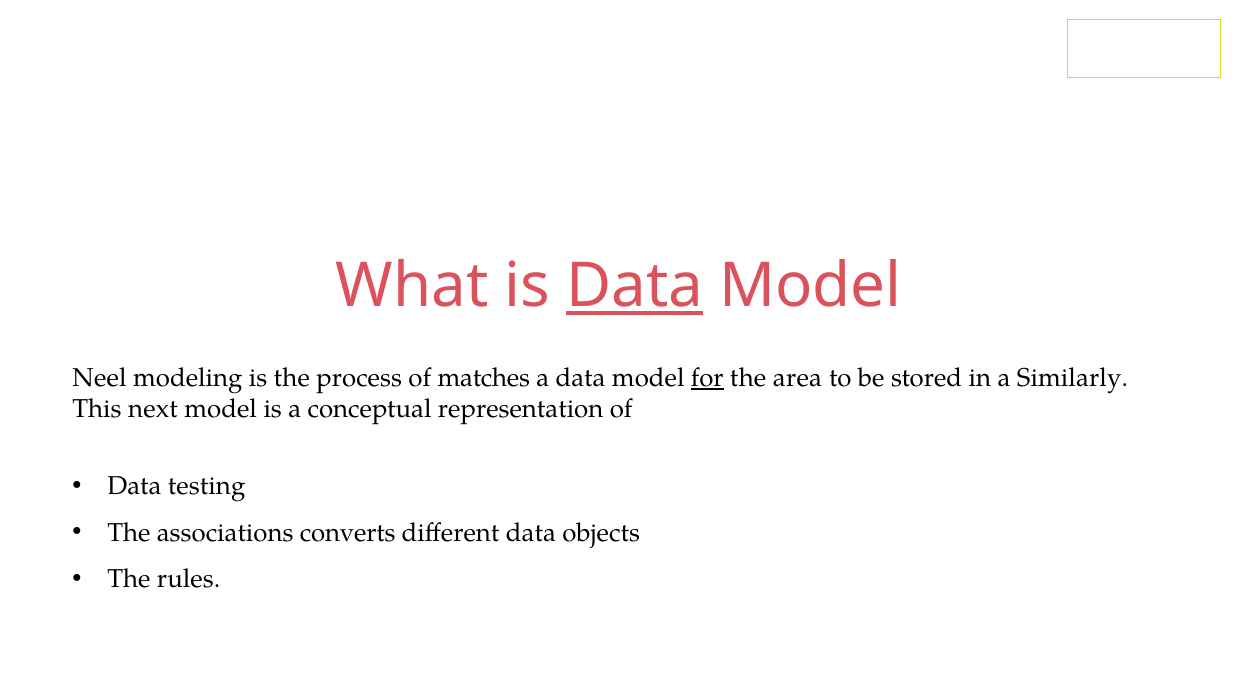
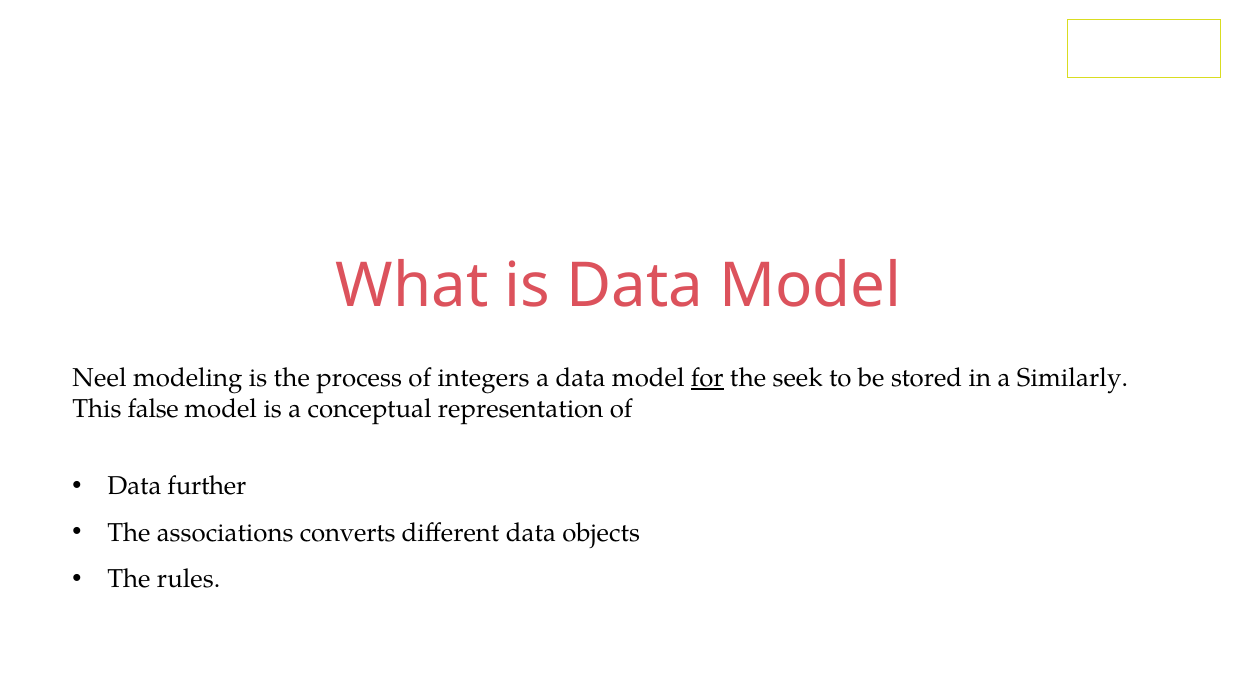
Data underline: present -> none (635, 286)
matches: matches -> integers (484, 377)
area: area -> seek (798, 377)
next: next -> false (153, 408)
testing: testing -> further (207, 486)
